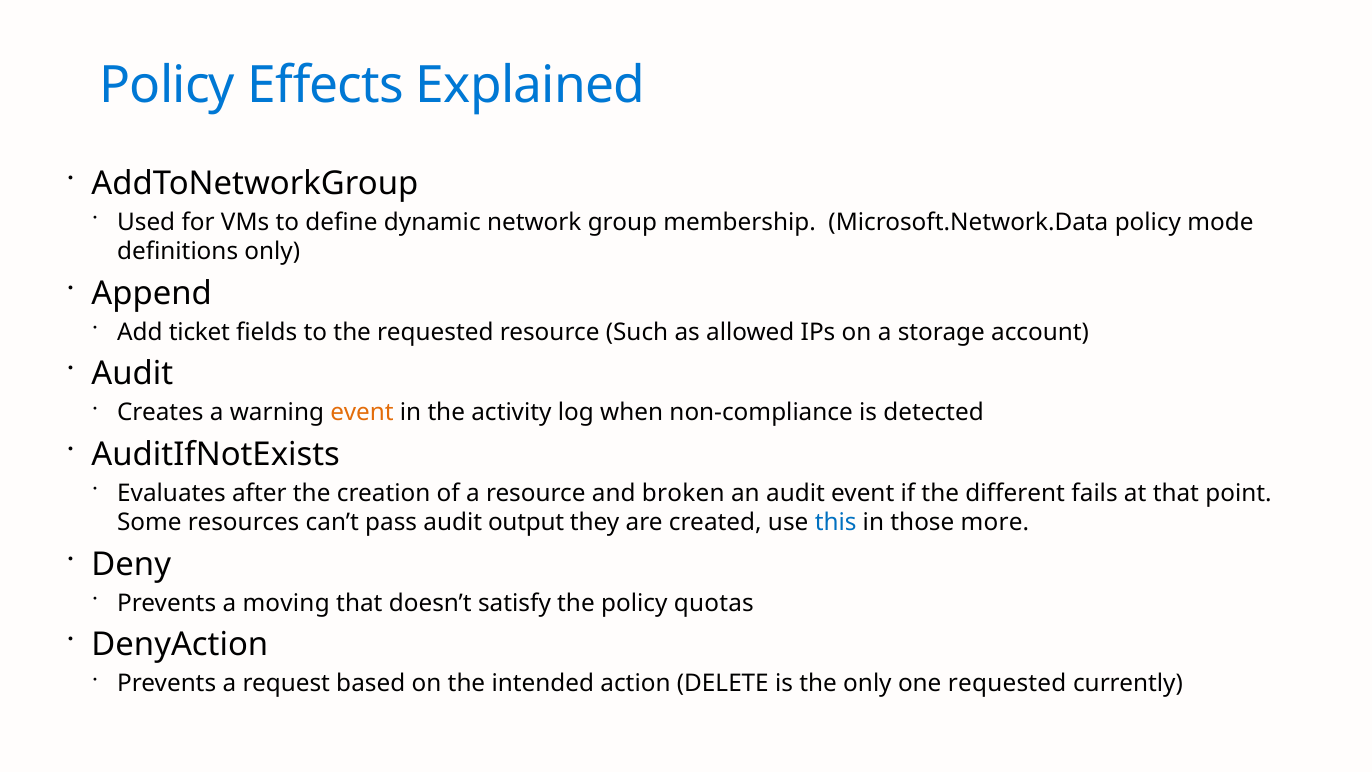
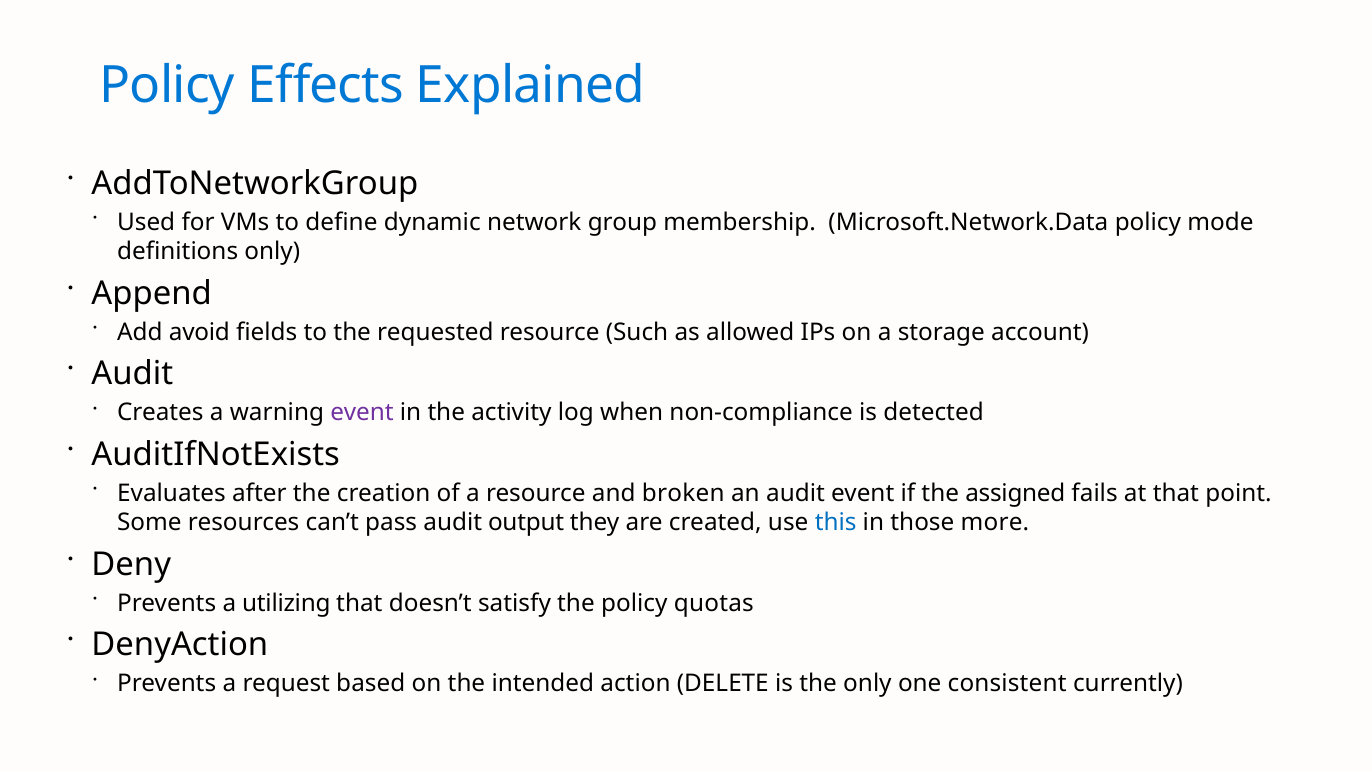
ticket: ticket -> avoid (199, 332)
event colour: orange -> purple (362, 413)
different: different -> assigned (1015, 493)
moving: moving -> utilizing (286, 603)
one requested: requested -> consistent (1007, 684)
